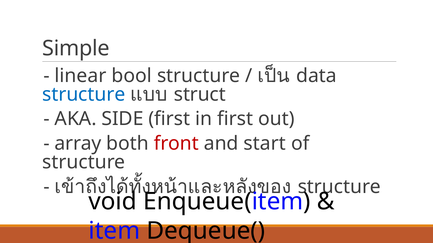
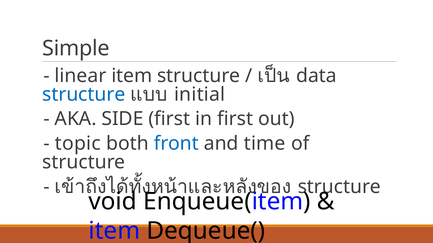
linear bool: bool -> item (132, 76)
struct: struct -> initial (200, 95)
array: array -> topic (78, 144)
front colour: red -> blue (176, 144)
start: start -> time (265, 144)
